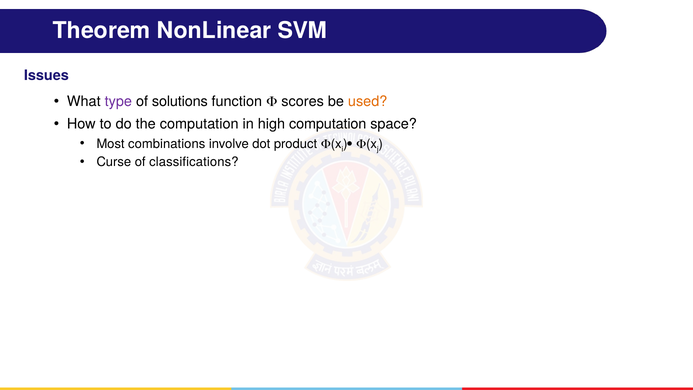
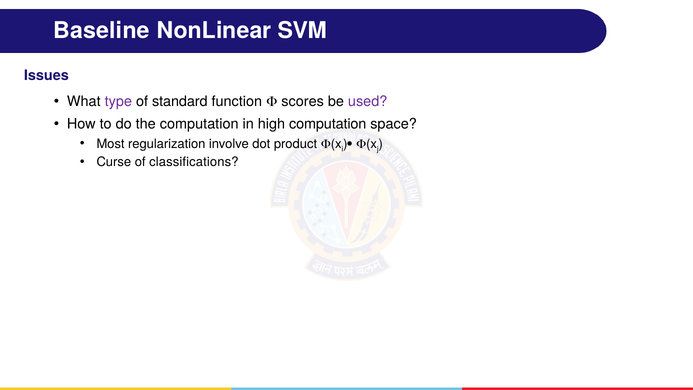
Theorem: Theorem -> Baseline (101, 31)
solutions: solutions -> standard (180, 101)
used colour: orange -> purple (368, 101)
combinations: combinations -> regularization (167, 144)
